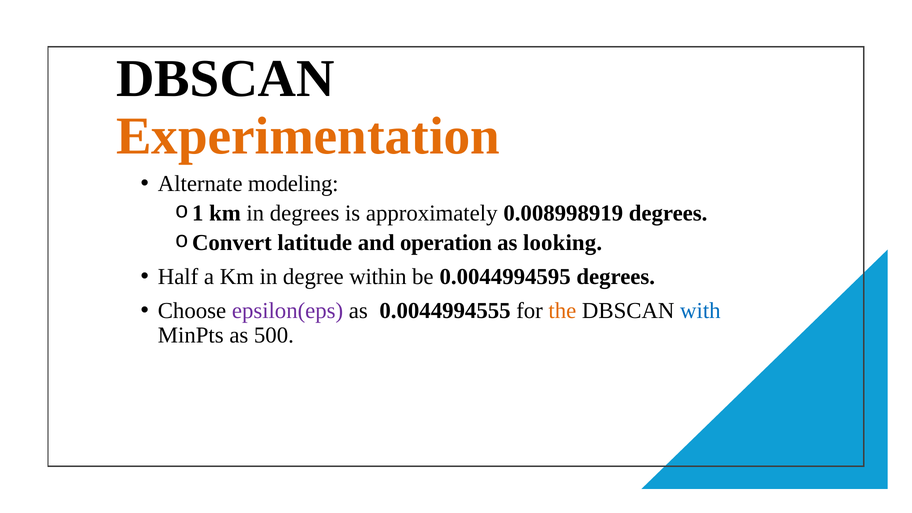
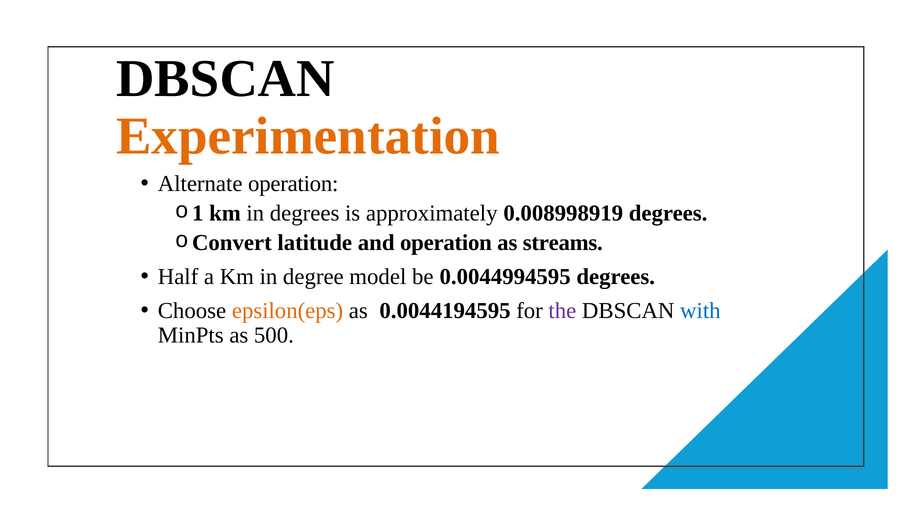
Alternate modeling: modeling -> operation (293, 184)
looking: looking -> streams (563, 243)
within: within -> model (378, 277)
epsilon(eps colour: purple -> orange (288, 311)
0.0044994555: 0.0044994555 -> 0.0044194595 (445, 311)
the colour: orange -> purple (562, 311)
